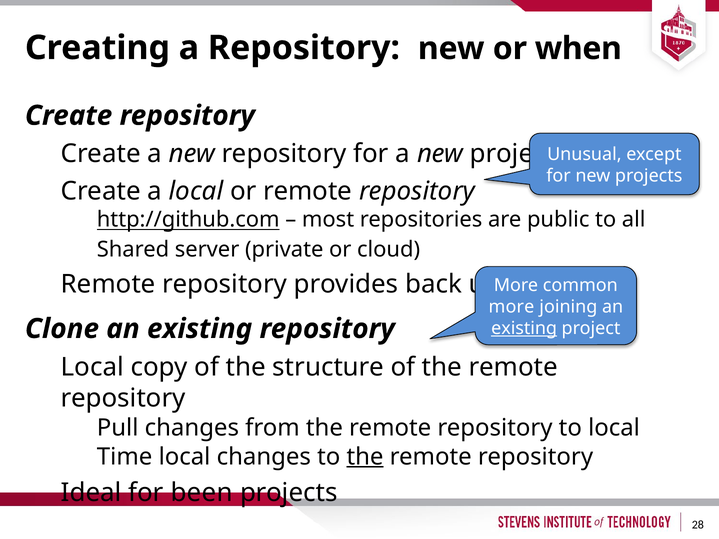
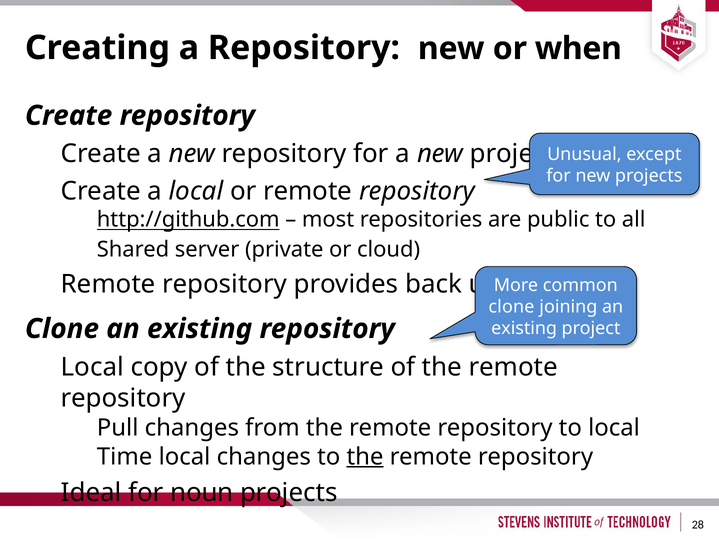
more: more -> clone (511, 307)
existing underline: present -> none (524, 329)
been: been -> noun (202, 493)
